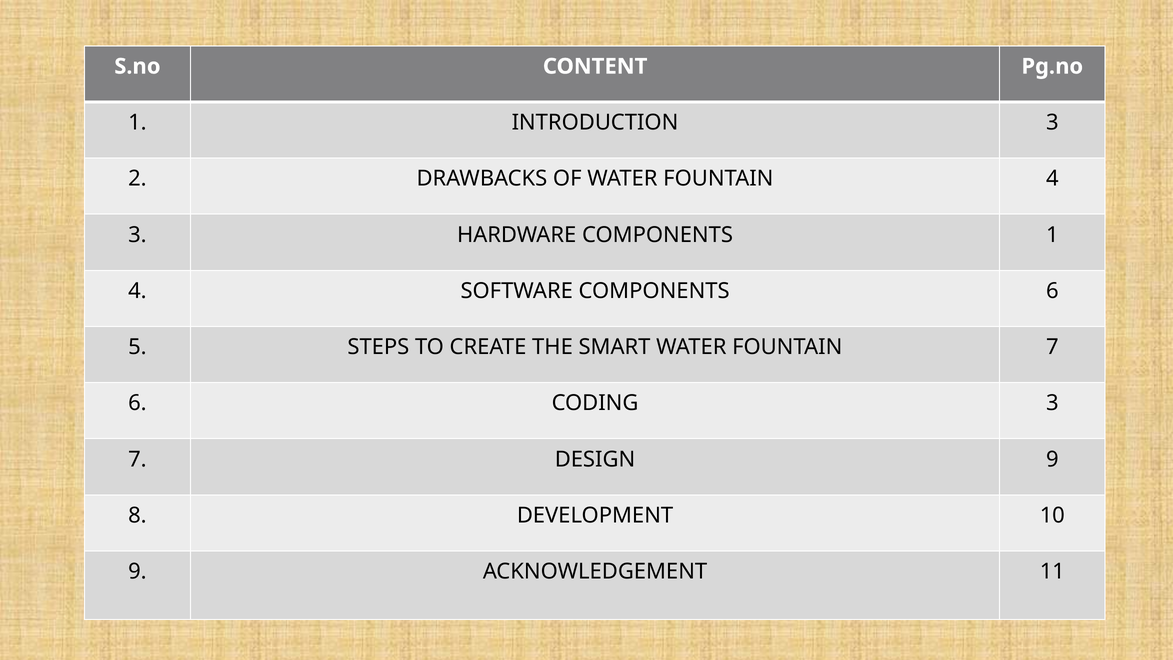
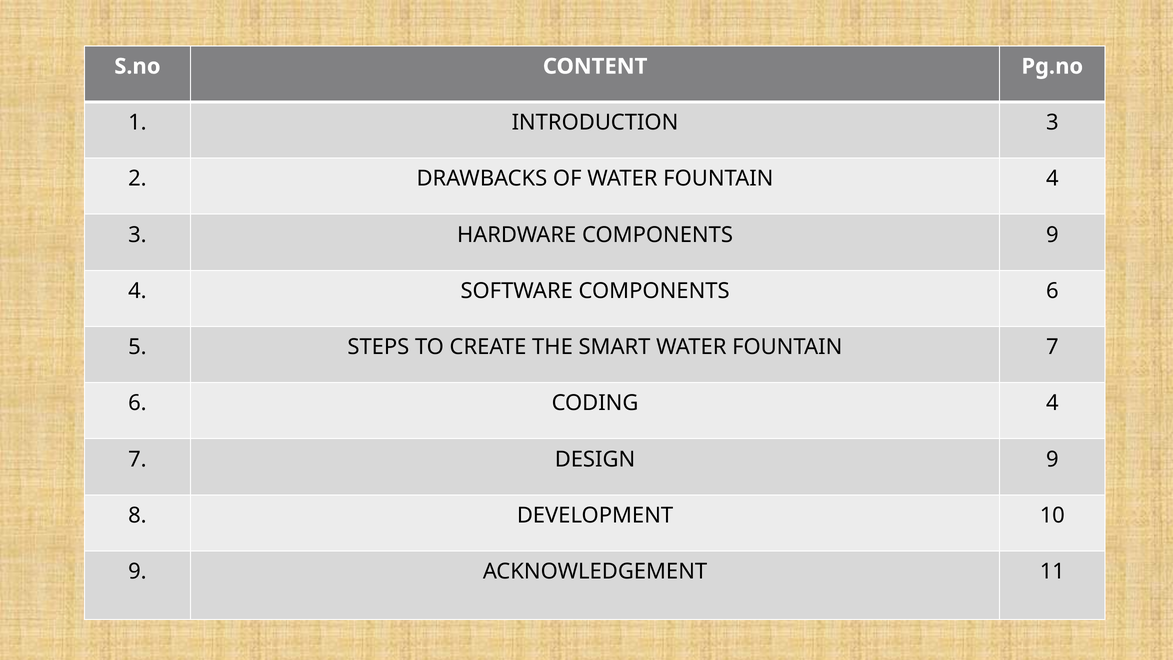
COMPONENTS 1: 1 -> 9 (1052, 235)
CODING 3: 3 -> 4 (1052, 403)
